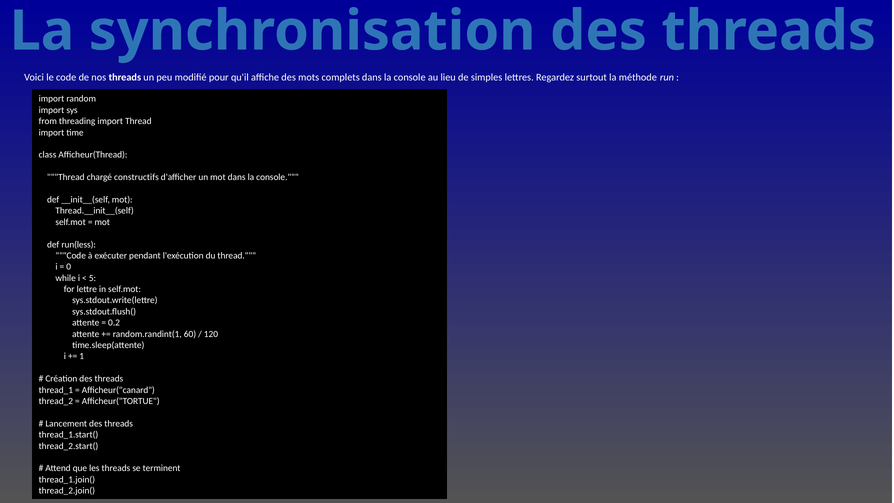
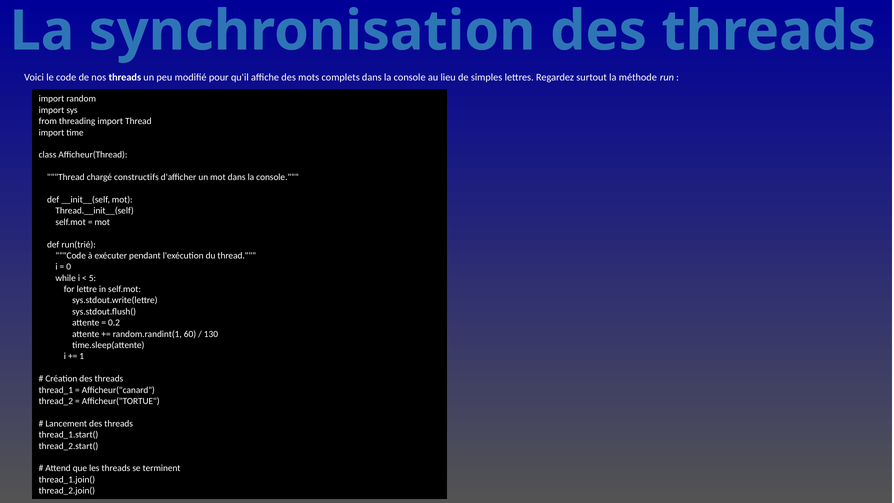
run(less: run(less -> run(trié (79, 244)
120: 120 -> 130 (211, 334)
